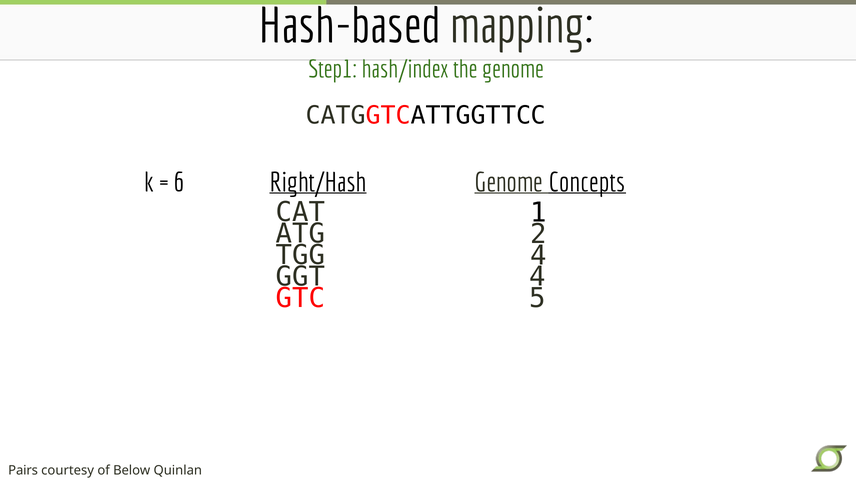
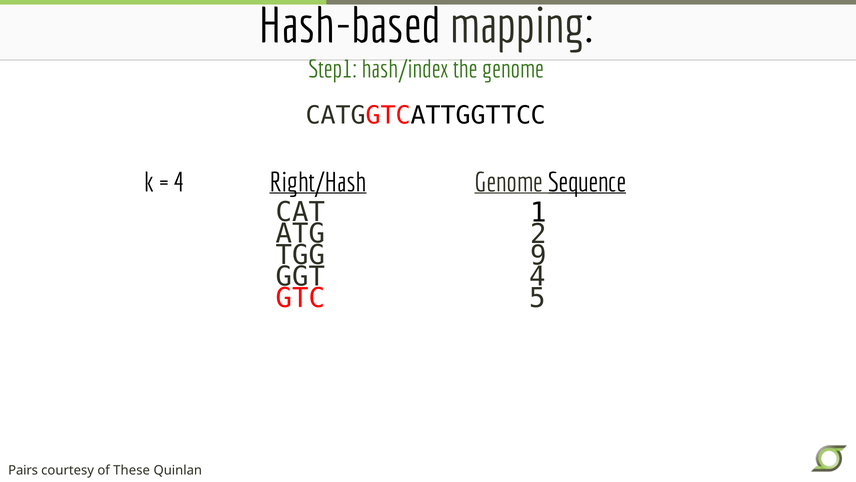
6: 6 -> 4 (180, 182)
Concepts: Concepts -> Sequence (587, 182)
TGG 4: 4 -> 9 (539, 255)
Below: Below -> These (132, 470)
